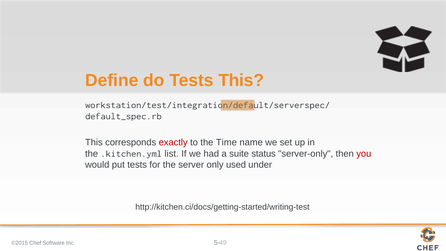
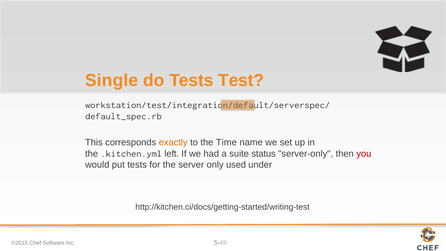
Define: Define -> Single (112, 80)
Tests This: This -> Test (241, 80)
exactly colour: red -> orange (173, 142)
list: list -> left (172, 154)
